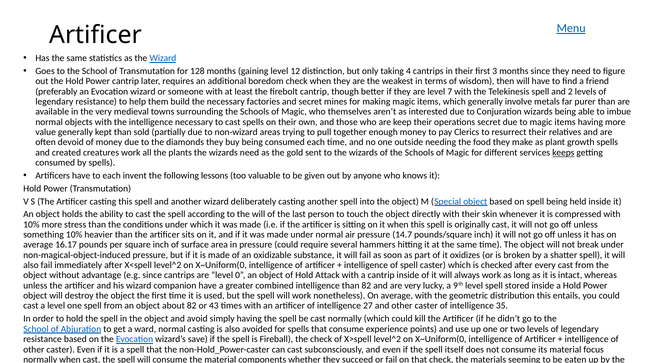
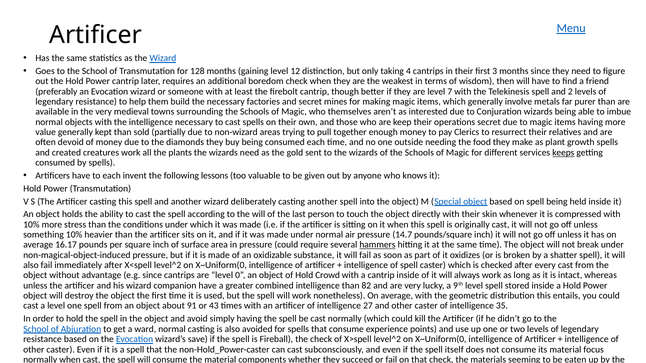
hammers underline: none -> present (377, 245)
Attack: Attack -> Crowd (328, 276)
about 82: 82 -> 91 (192, 306)
